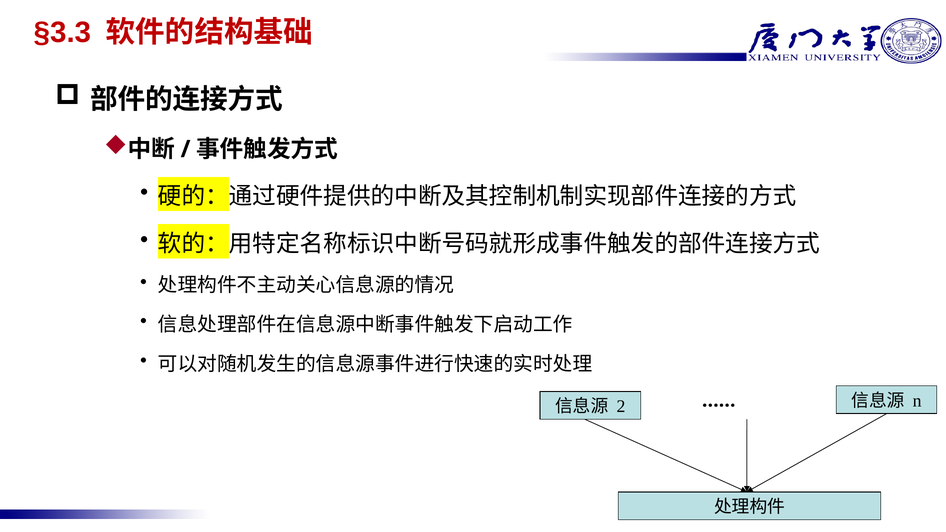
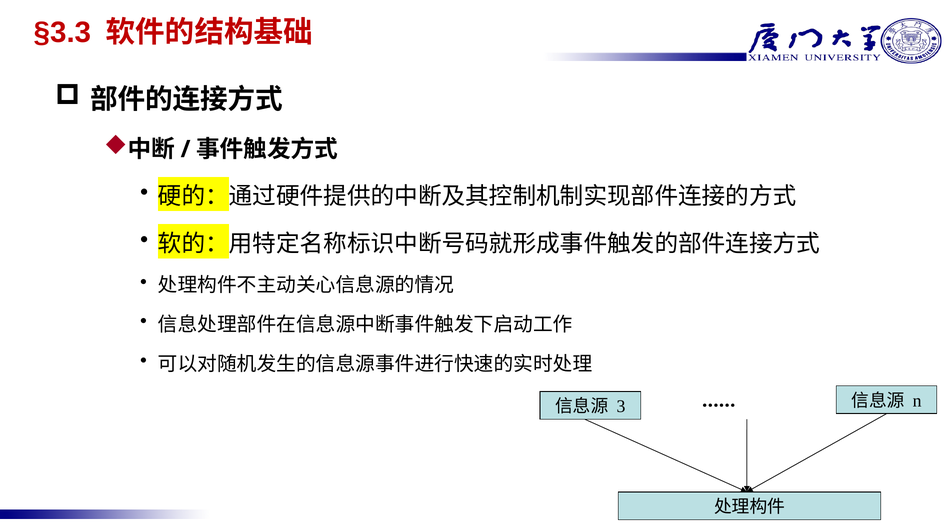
2: 2 -> 3 (621, 407)
